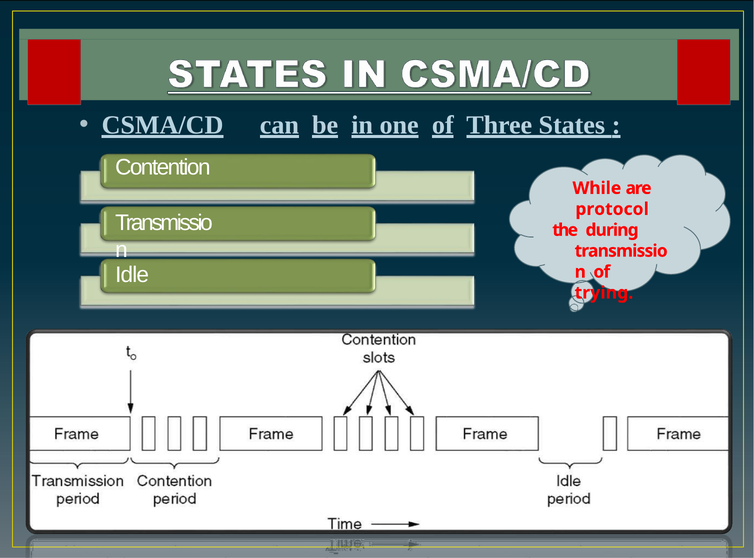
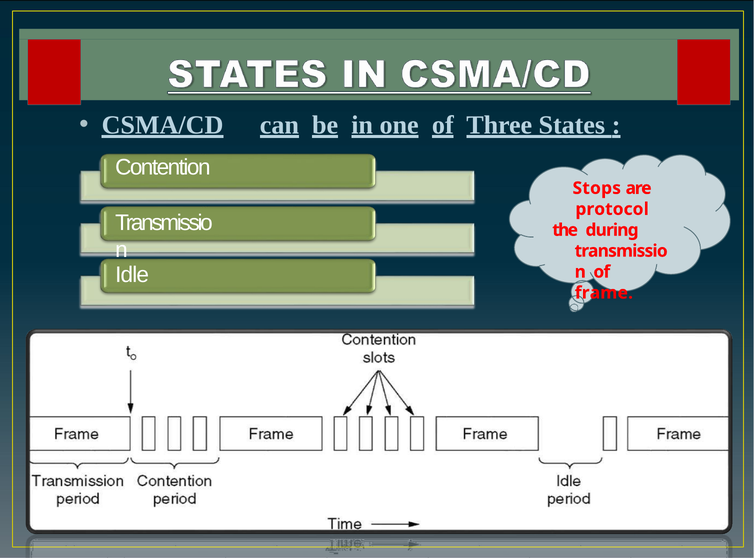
While: While -> Stops (597, 188)
trying: trying -> frame (604, 293)
